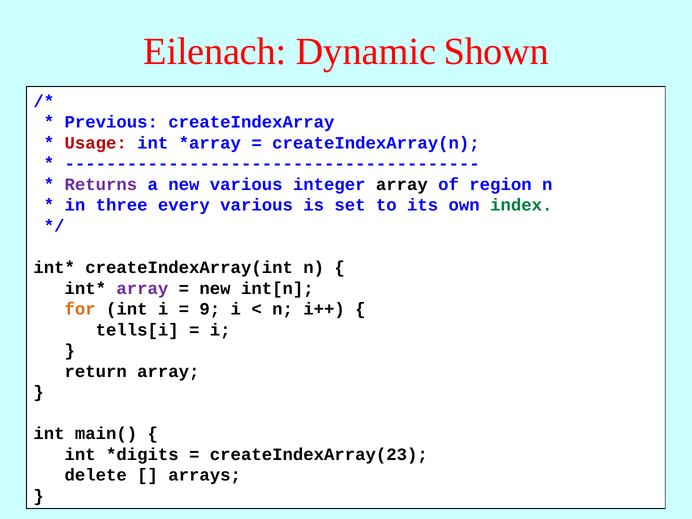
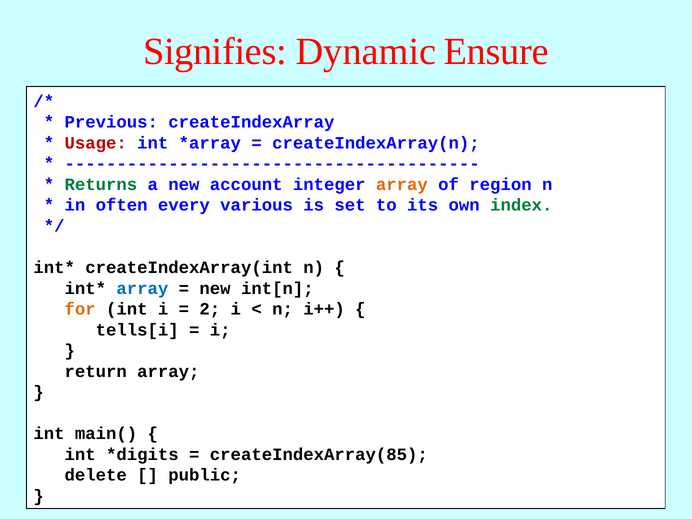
Eilenach: Eilenach -> Signifies (215, 52)
Shown: Shown -> Ensure (496, 52)
Returns colour: purple -> green (101, 185)
new various: various -> account (246, 185)
array colour: black -> orange (402, 185)
three: three -> often (122, 205)
array colour: purple -> blue (142, 288)
9: 9 -> 2 (210, 309)
createIndexArray(23: createIndexArray(23 -> createIndexArray(85 (319, 454)
arrays: arrays -> public (205, 475)
